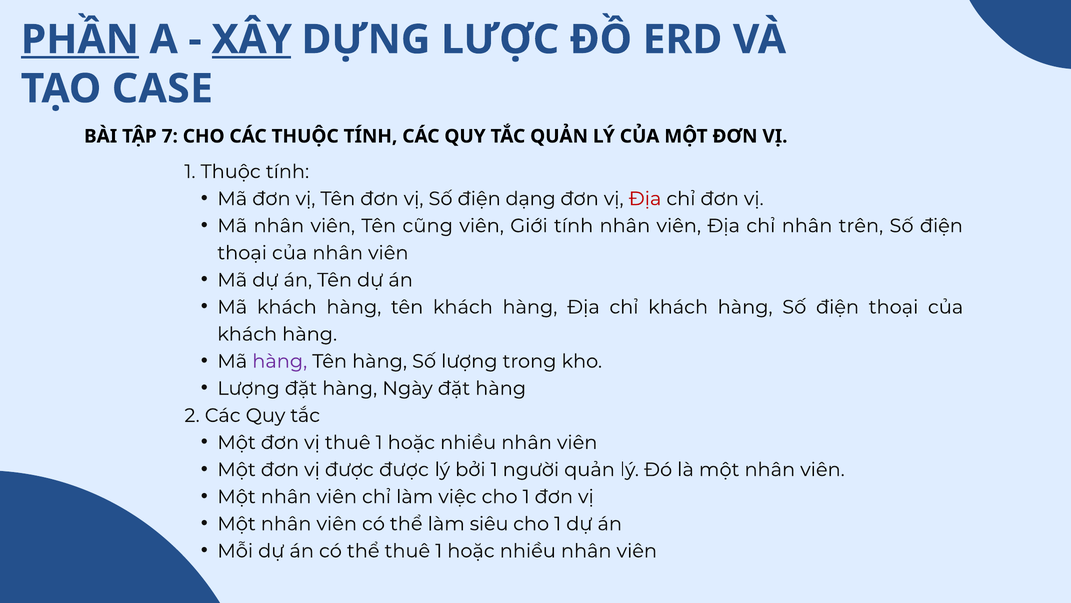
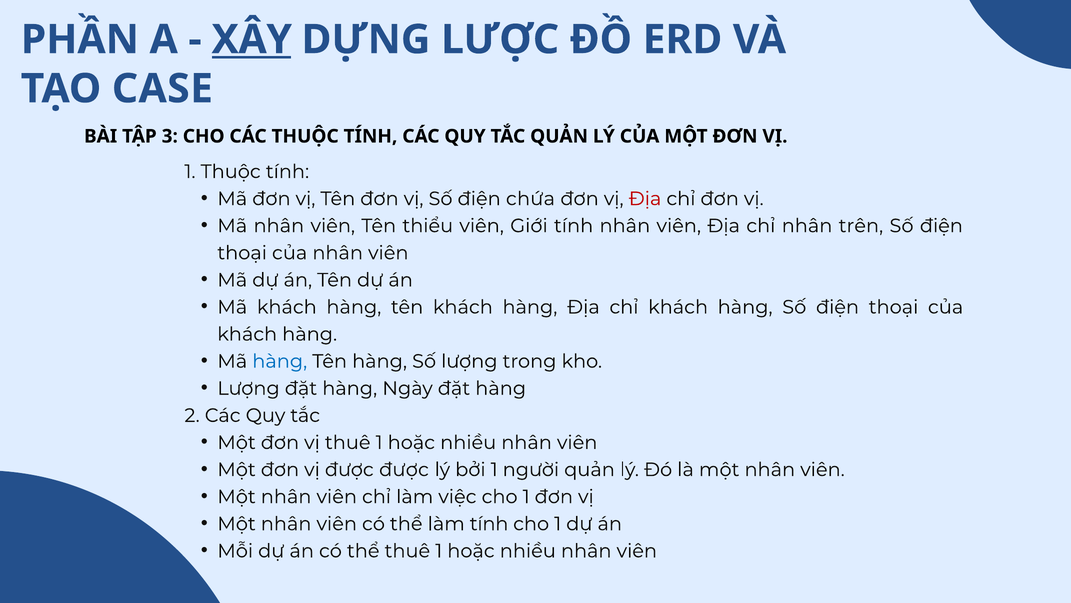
PHẦN underline: present -> none (80, 40)
7: 7 -> 3 (170, 136)
dạng: dạng -> chứa (530, 199)
cũng: cũng -> thiểu (428, 226)
hàng colour: purple -> blue (280, 361)
làm siêu: siêu -> tính (489, 523)
